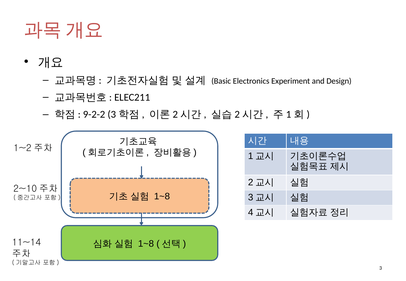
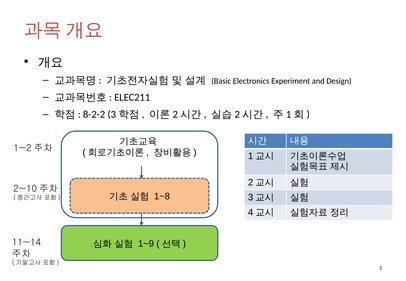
9-2-2: 9-2-2 -> 8-2-2 (94, 115)
1~8: 1~8 -> 1~9 (146, 244)
